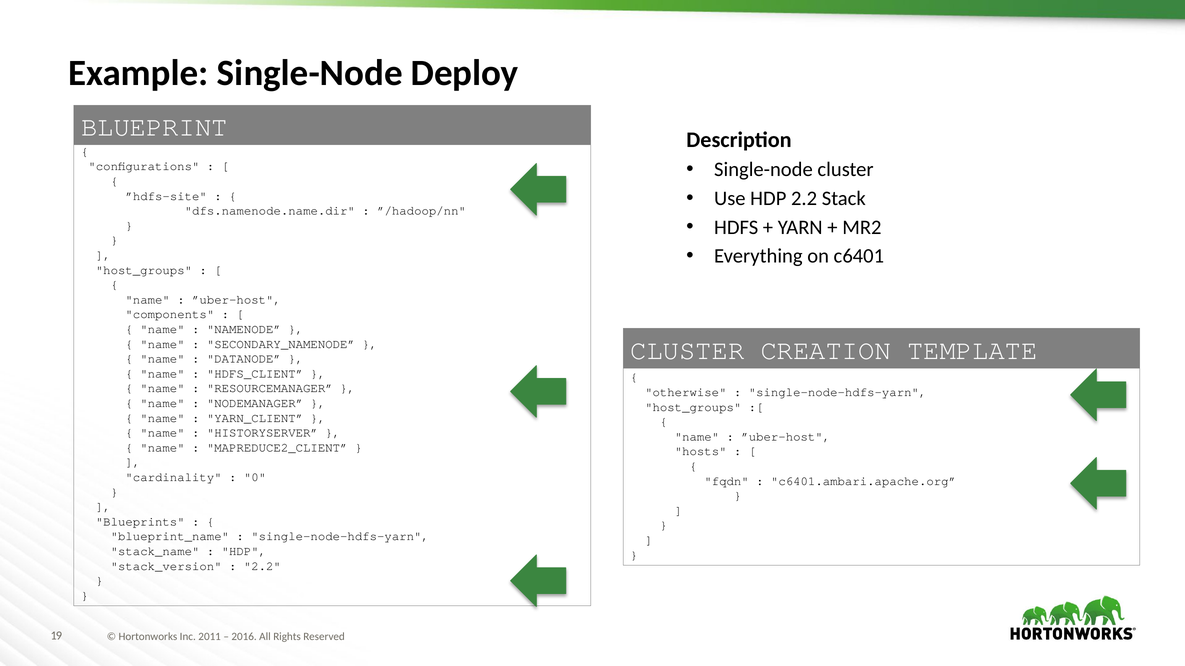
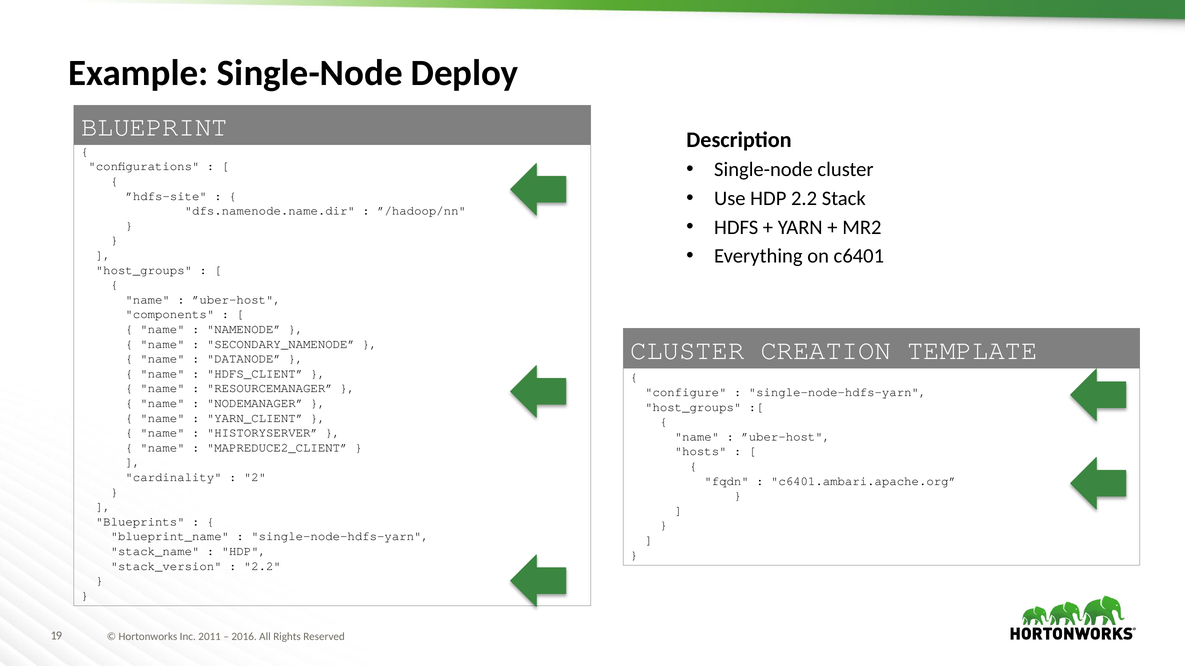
otherwise: otherwise -> configure (686, 393)
0: 0 -> 2 (255, 478)
